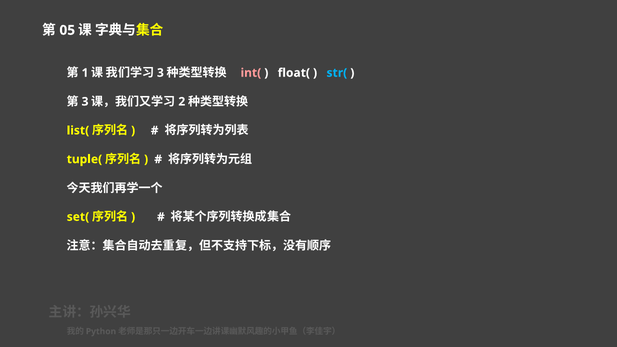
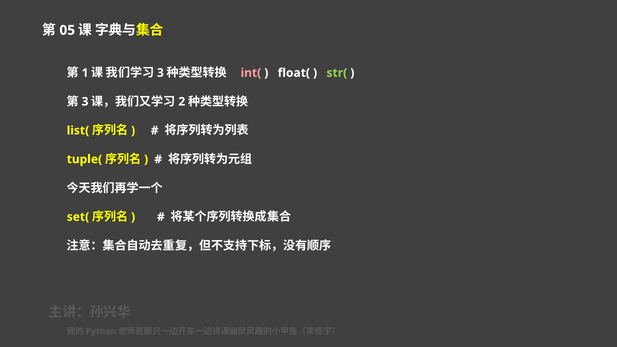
str( colour: light blue -> light green (337, 73)
